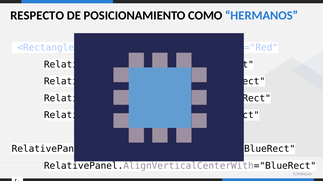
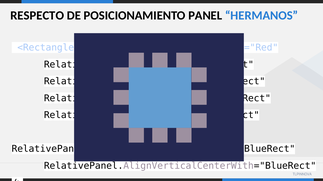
COMO: COMO -> PANEL (205, 15)
